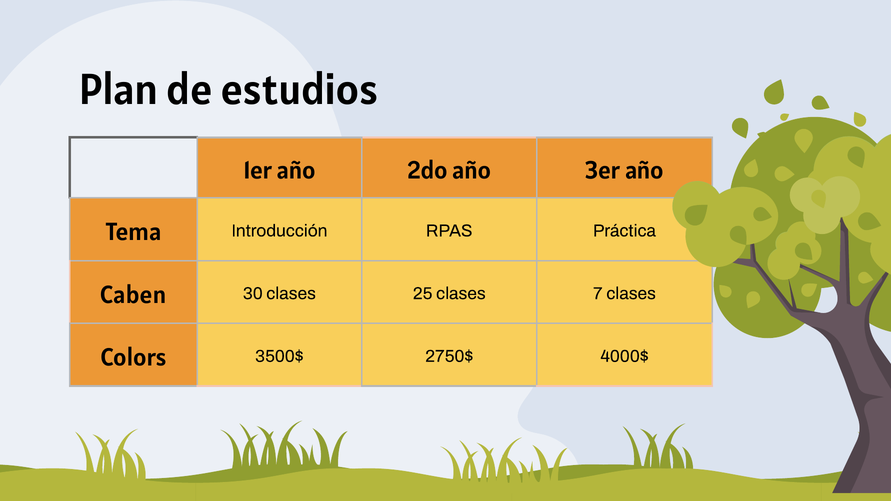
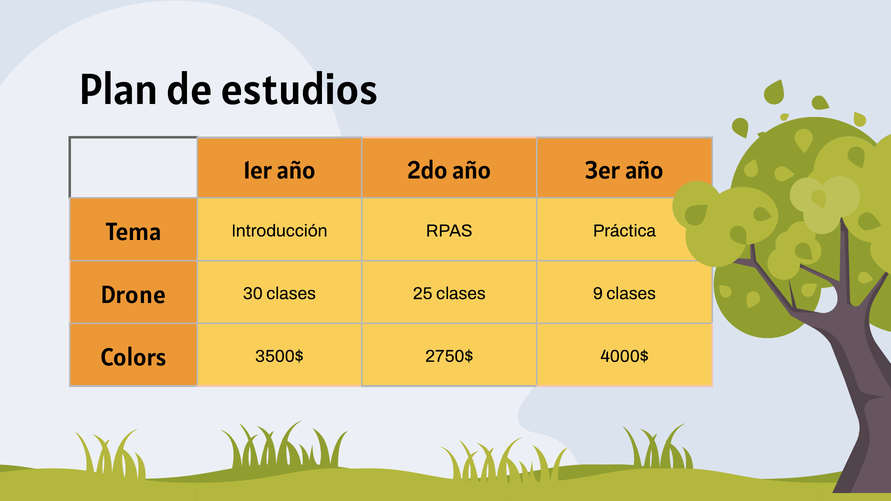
Caben: Caben -> Drone (133, 295)
7: 7 -> 9 (598, 294)
